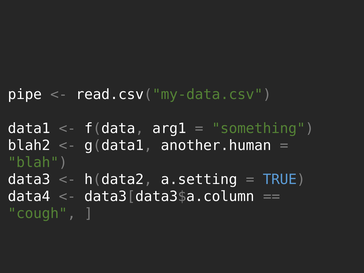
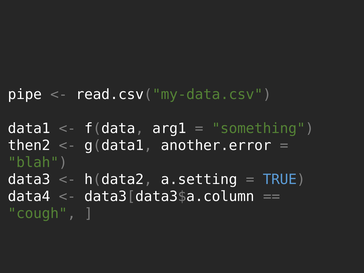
blah2: blah2 -> then2 (29, 145)
another.human: another.human -> another.error (216, 145)
